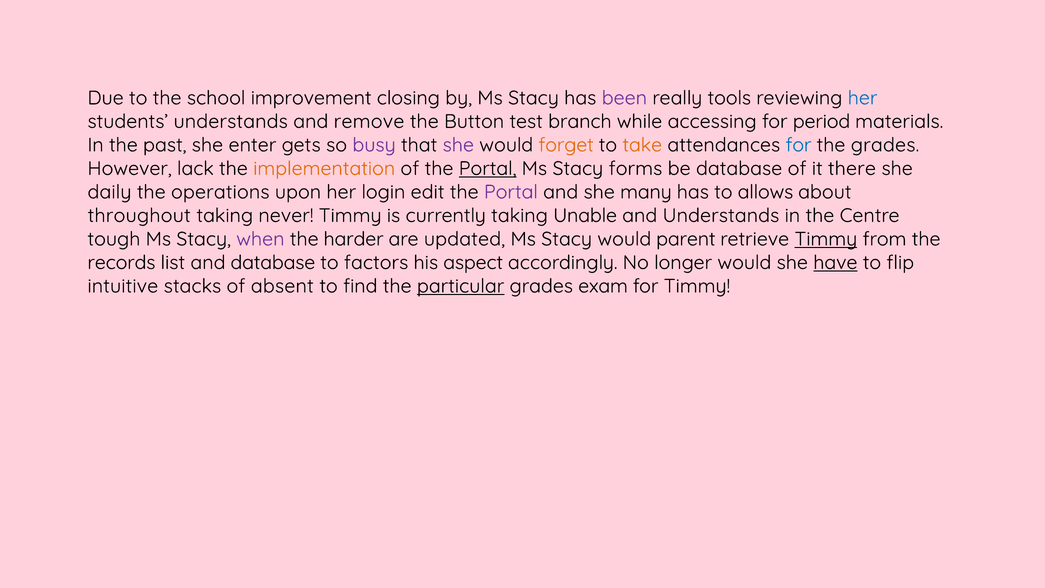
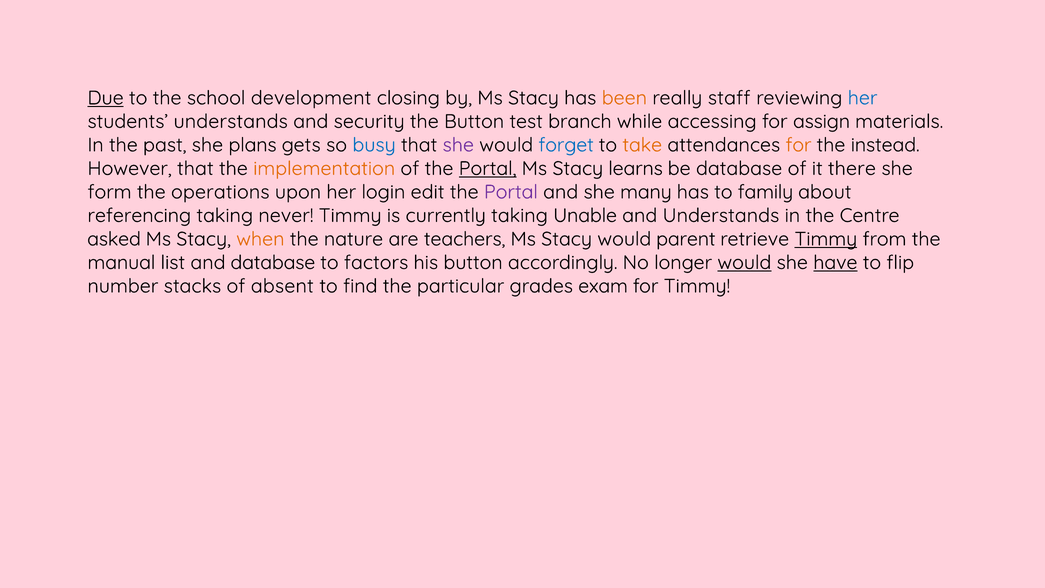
Due underline: none -> present (106, 98)
improvement: improvement -> development (311, 98)
been colour: purple -> orange (624, 98)
tools: tools -> staff (729, 98)
remove: remove -> security (369, 121)
period: period -> assign (822, 121)
enter: enter -> plans (253, 145)
busy colour: purple -> blue (374, 145)
forget colour: orange -> blue (566, 145)
for colour: blue -> orange (798, 145)
the grades: grades -> instead (885, 145)
However lack: lack -> that (195, 168)
forms: forms -> learns (636, 168)
daily: daily -> form (110, 192)
allows: allows -> family (765, 192)
throughout: throughout -> referencing (139, 215)
tough: tough -> asked (114, 239)
when colour: purple -> orange (260, 239)
harder: harder -> nature (354, 239)
updated: updated -> teachers (465, 239)
records: records -> manual (121, 262)
his aspect: aspect -> button (473, 262)
would underline: none -> present (744, 262)
intuitive: intuitive -> number (123, 286)
particular underline: present -> none (461, 286)
